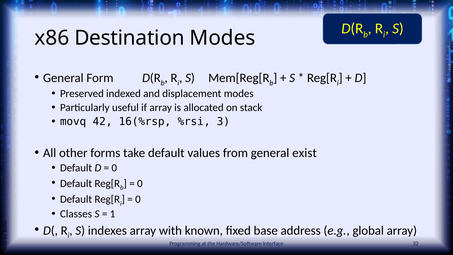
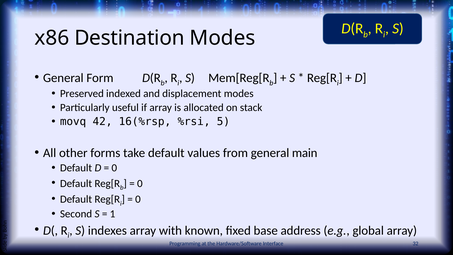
3: 3 -> 5 (223, 122)
exist: exist -> main (305, 153)
Classes: Classes -> Second (76, 214)
